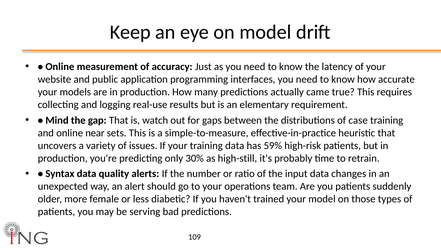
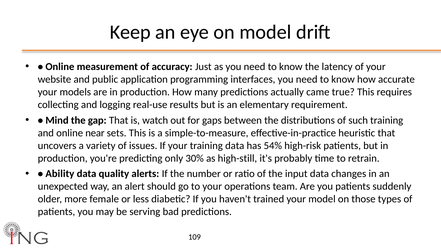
case: case -> such (358, 120)
59%: 59% -> 54% (273, 146)
Syntax: Syntax -> Ability (60, 174)
